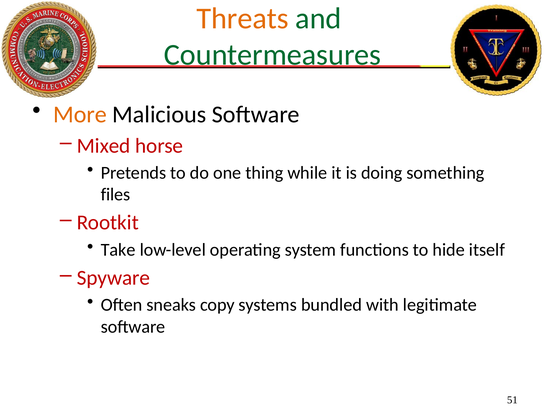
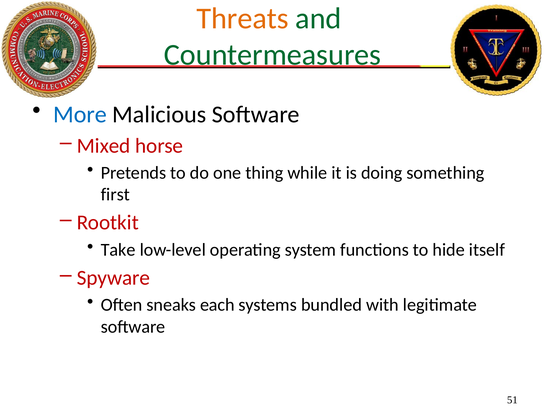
More colour: orange -> blue (80, 114)
files: files -> first (115, 194)
copy: copy -> each (217, 305)
